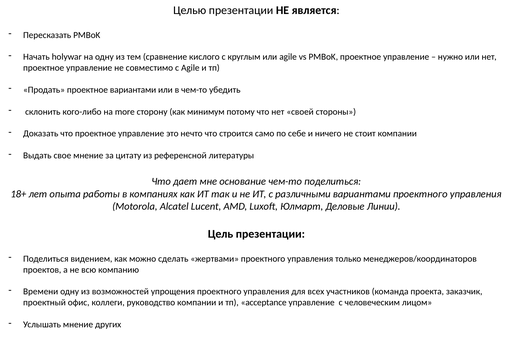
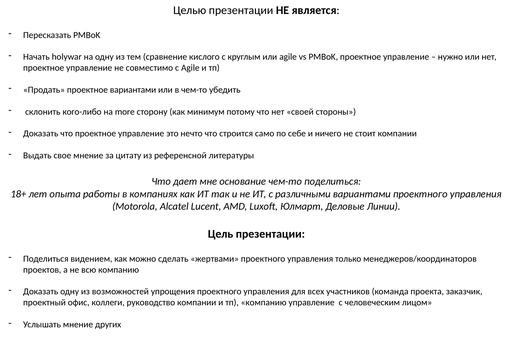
Времени: Времени -> Доказать (41, 292)
тп acceptance: acceptance -> компанию (264, 303)
